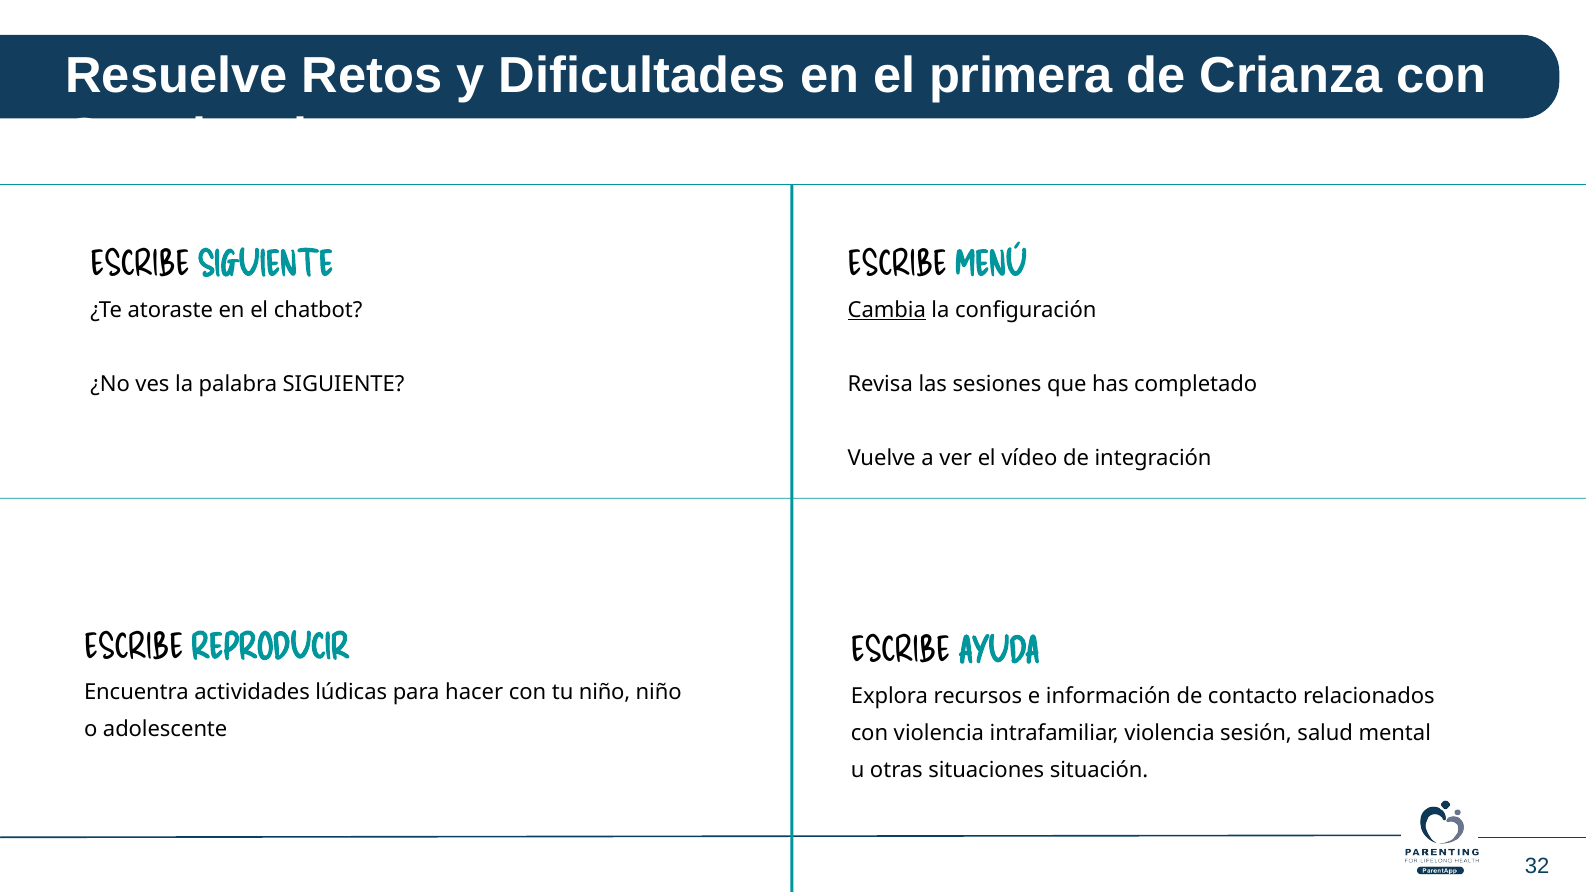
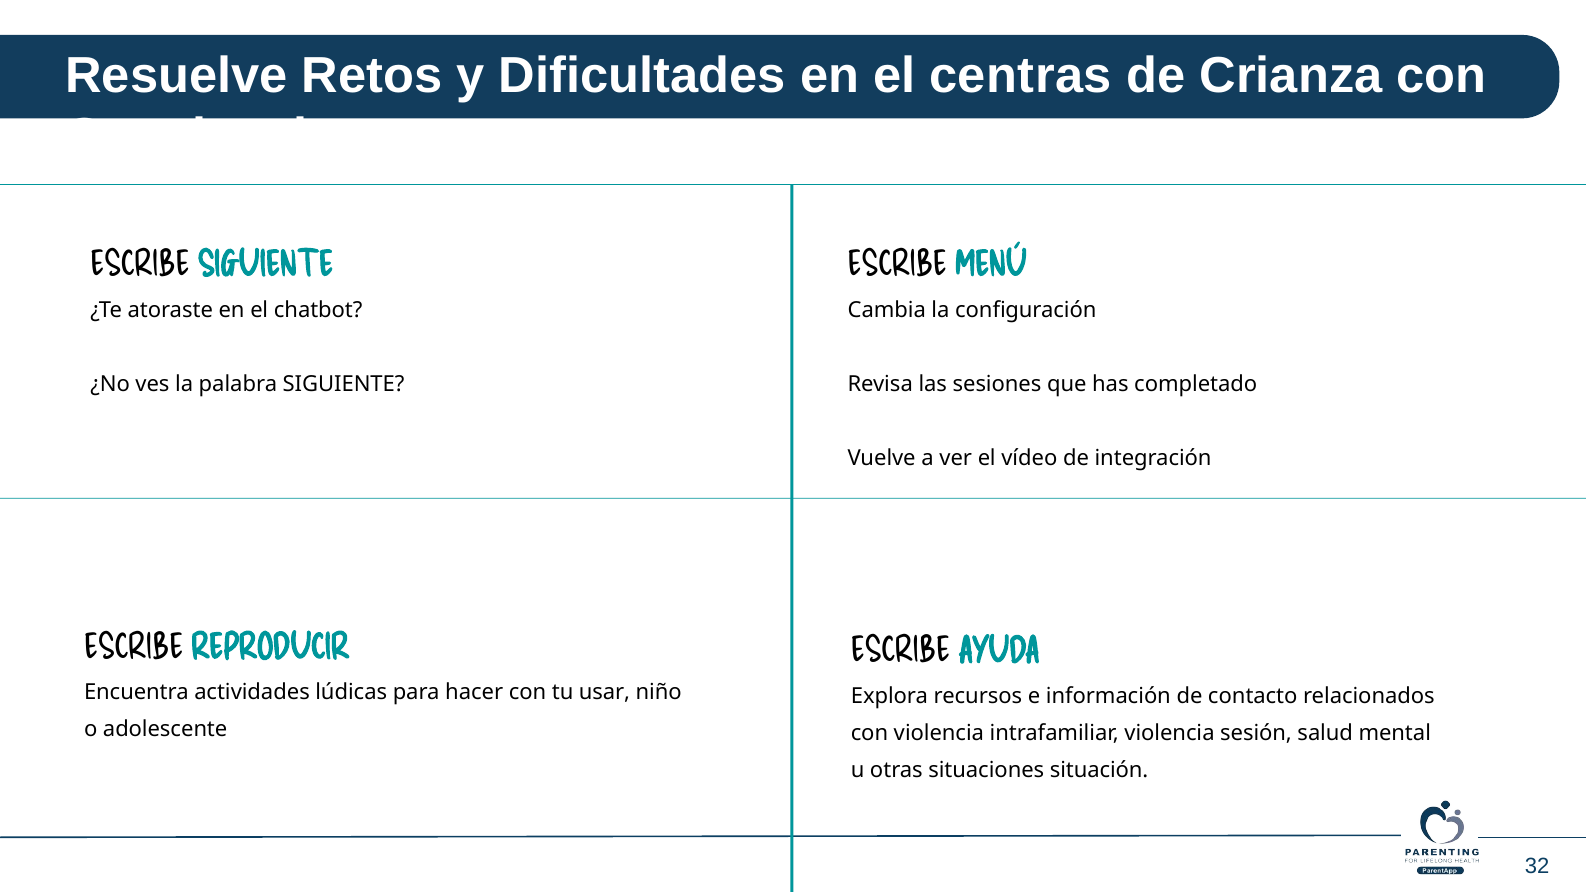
primera: primera -> centras (1021, 76)
Cambia underline: present -> none (887, 310)
tu niño: niño -> usar (604, 693)
